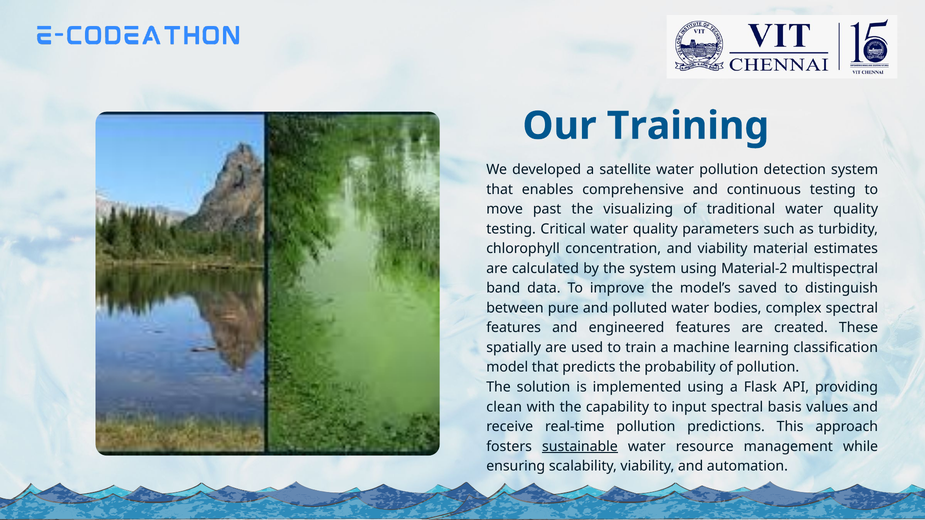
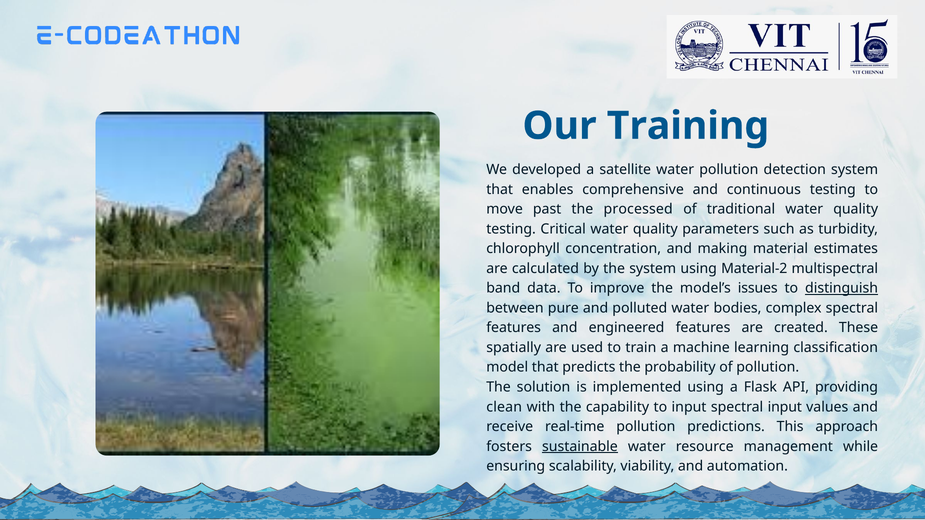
visualizing: visualizing -> processed (638, 209)
and viability: viability -> making (722, 249)
saved: saved -> issues (758, 288)
distinguish underline: none -> present (842, 288)
spectral basis: basis -> input (785, 407)
